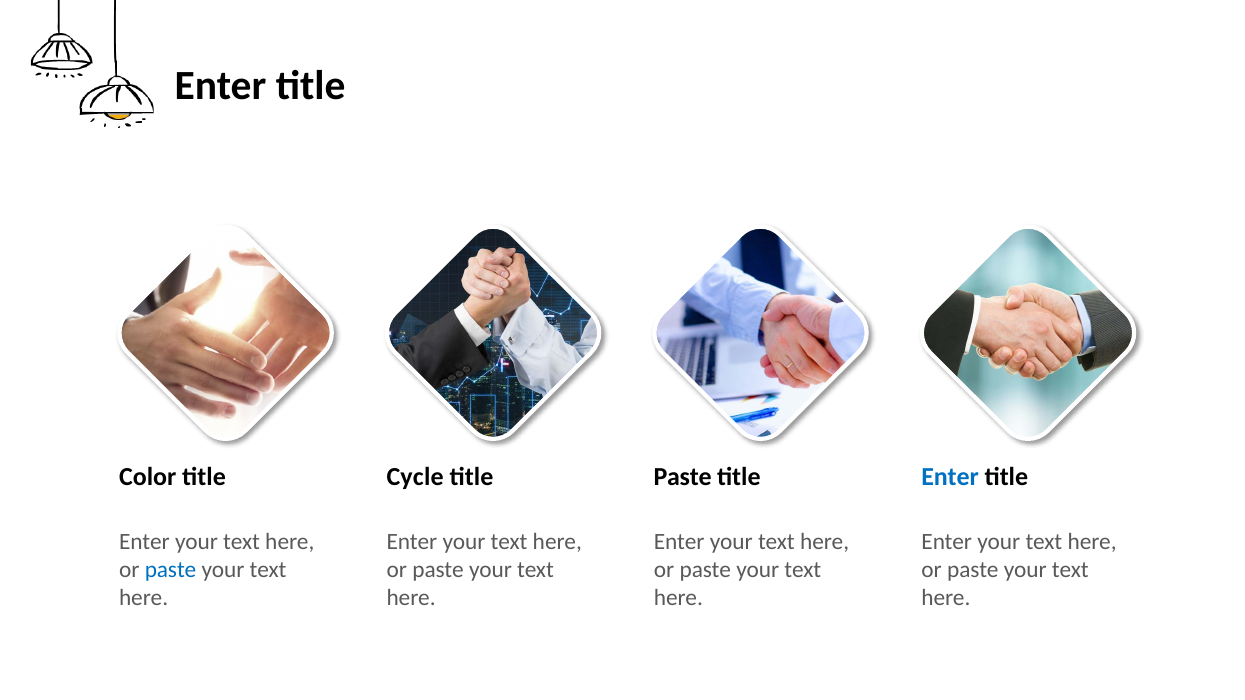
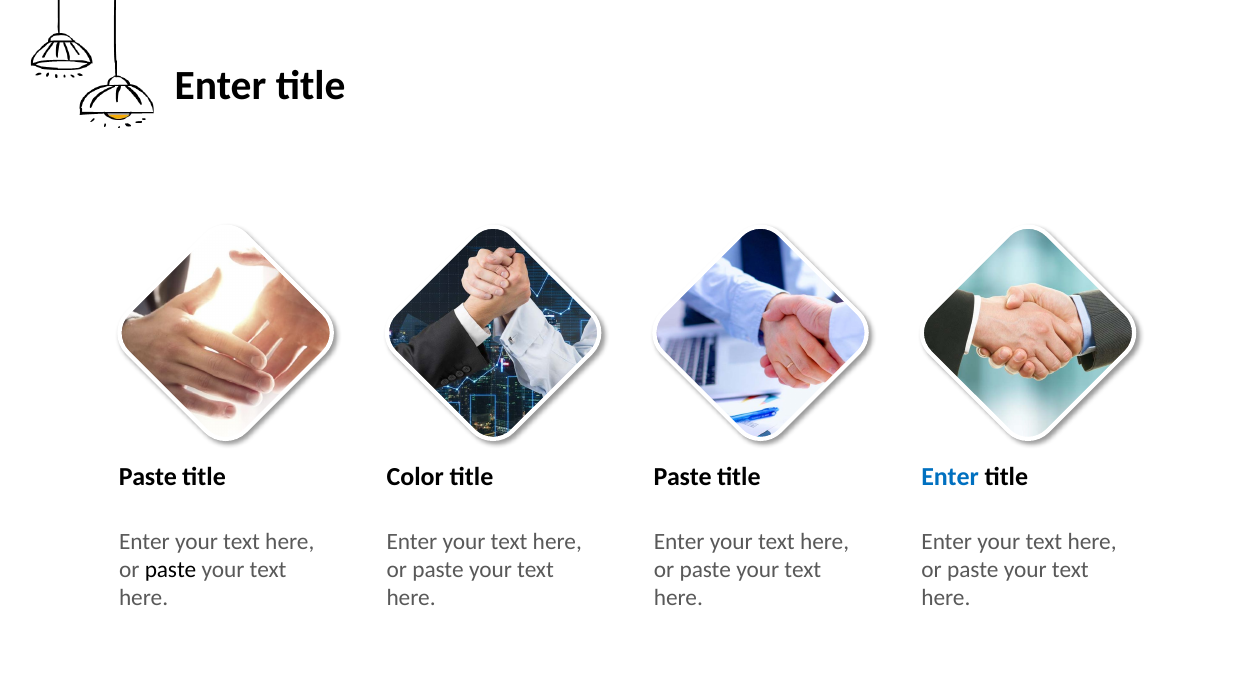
Color: Color -> Paste (148, 477)
Cycle: Cycle -> Color (415, 477)
paste colour: blue -> black (171, 570)
